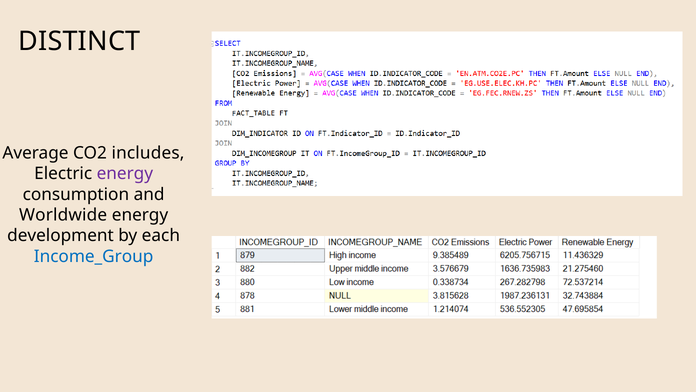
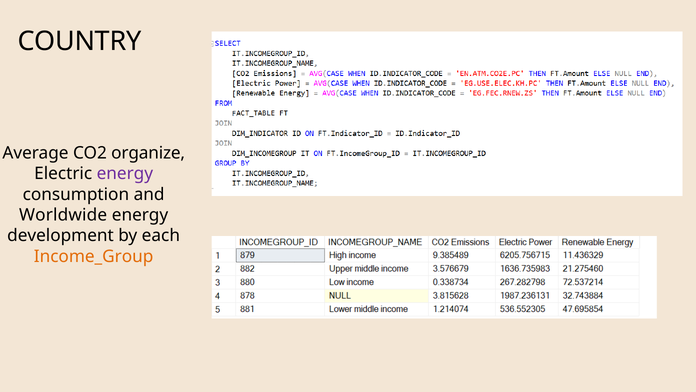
DISTINCT: DISTINCT -> COUNTRY (80, 41)
includes: includes -> organize (148, 153)
Income_Group colour: blue -> orange (94, 256)
